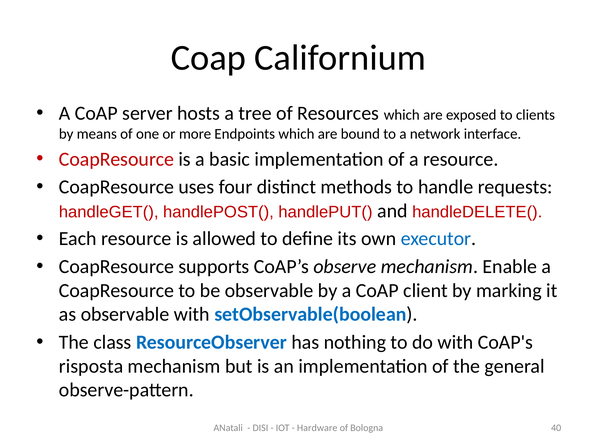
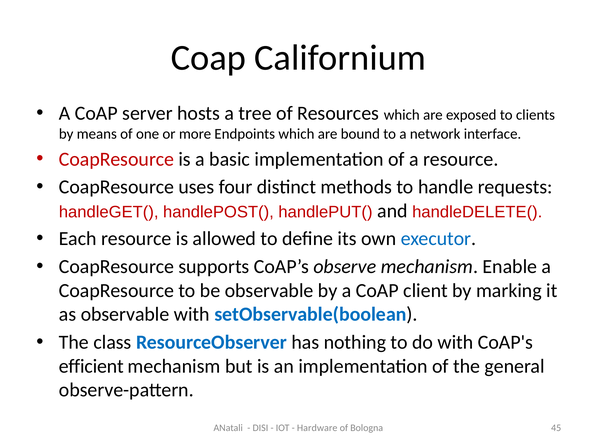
risposta: risposta -> efficient (91, 366)
40: 40 -> 45 (556, 427)
